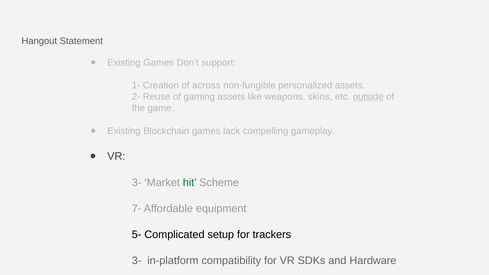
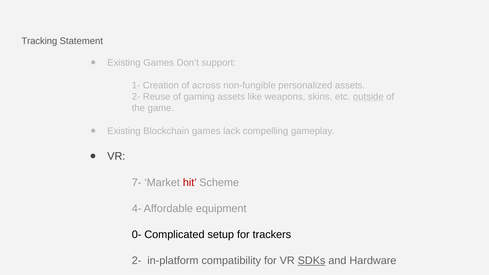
Hangout: Hangout -> Tracking (39, 41)
3-: 3- -> 7- (137, 182)
hit colour: green -> red (190, 182)
7-: 7- -> 4- (137, 209)
5-: 5- -> 0- (137, 235)
3-: 3- -> 2- (137, 261)
SDKs underline: none -> present (312, 261)
